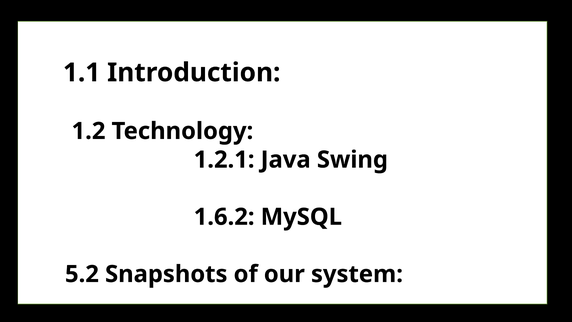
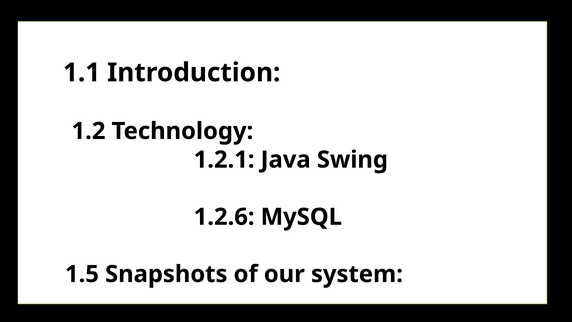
1.6.2: 1.6.2 -> 1.2.6 (224, 217)
5.2: 5.2 -> 1.5 (82, 274)
